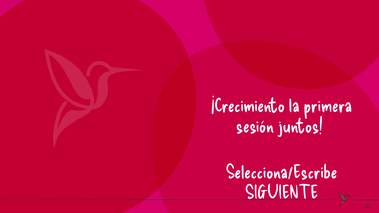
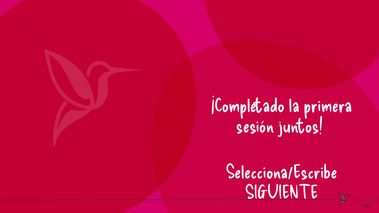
¡Crecimiento: ¡Crecimiento -> ¡Completado (248, 106)
